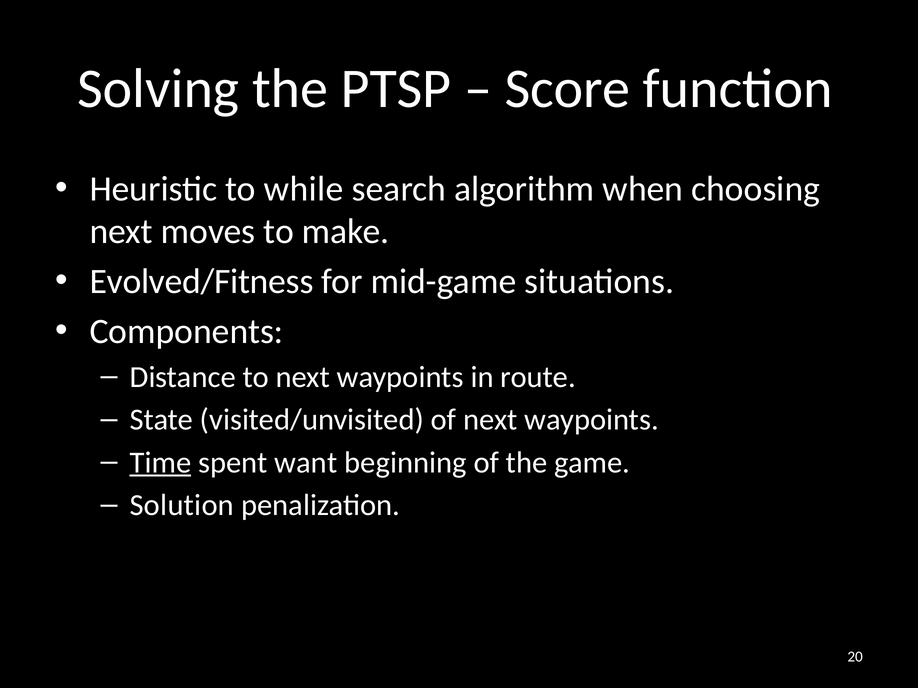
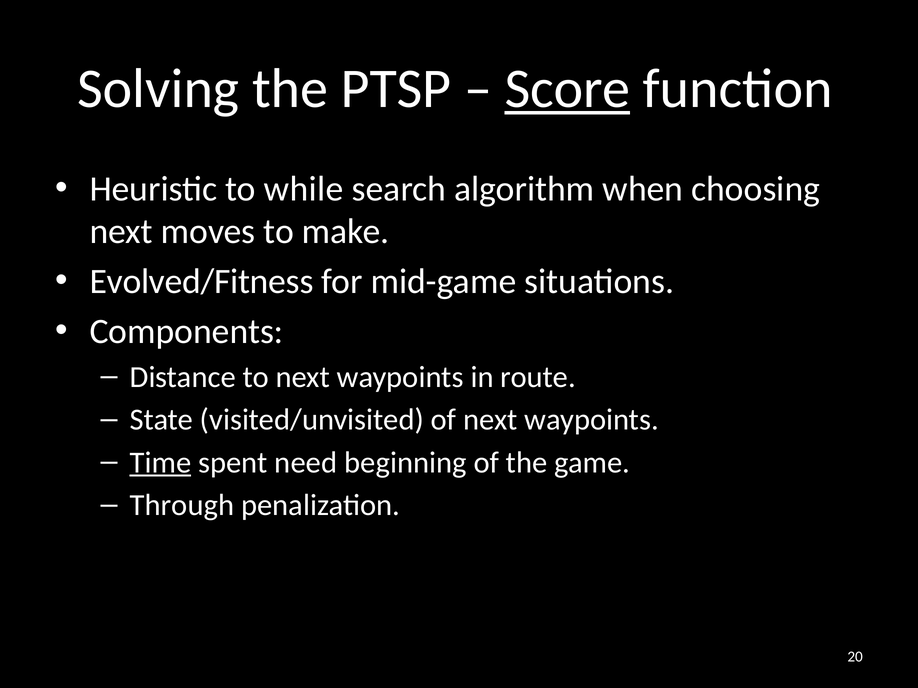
Score underline: none -> present (567, 89)
want: want -> need (306, 463)
Solution: Solution -> Through (182, 506)
